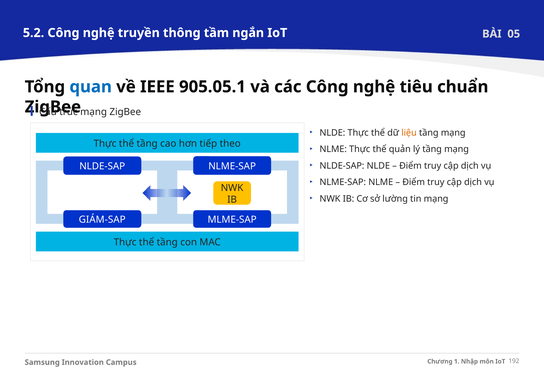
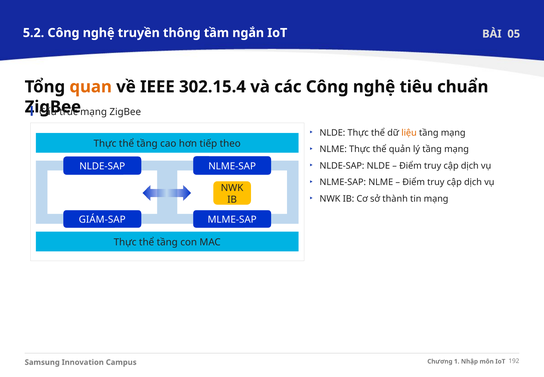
quan colour: blue -> orange (91, 87)
905.05.1: 905.05.1 -> 302.15.4 (212, 87)
lường: lường -> thành (395, 199)
